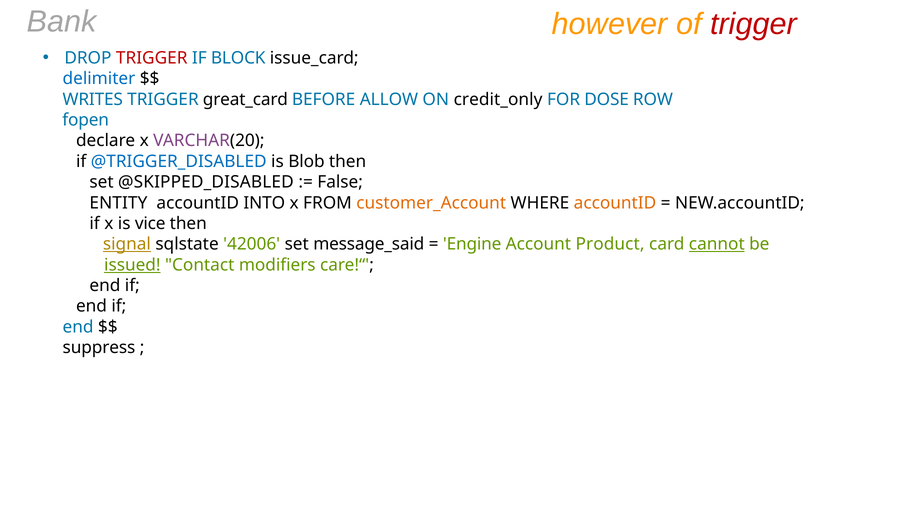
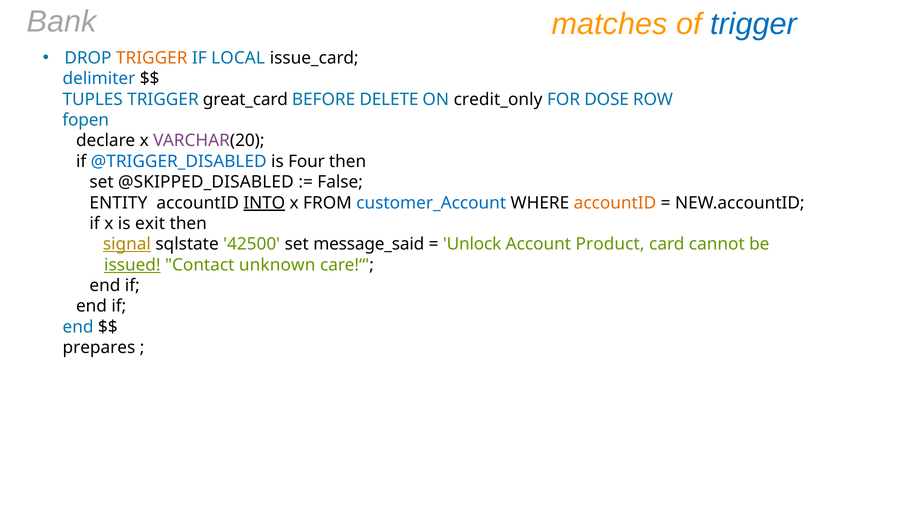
however: however -> matches (610, 24)
trigger colour: red -> blue (754, 24)
TRIGGER colour: red -> orange (152, 58)
BLOCK: BLOCK -> LOCAL (238, 58)
WRITES: WRITES -> TUPLES (93, 99)
ALLOW: ALLOW -> DELETE (389, 99)
Blob: Blob -> Four (306, 161)
INTO underline: none -> present (264, 203)
customer_Account colour: orange -> blue (431, 203)
vice: vice -> exit (150, 223)
42006: 42006 -> 42500 (252, 244)
Engine: Engine -> Unlock (472, 244)
cannot underline: present -> none (717, 244)
modifiers: modifiers -> unknown (277, 265)
suppress: suppress -> prepares (99, 348)
